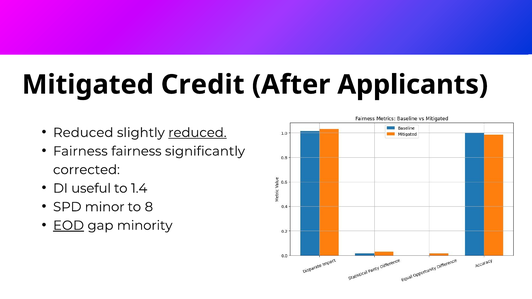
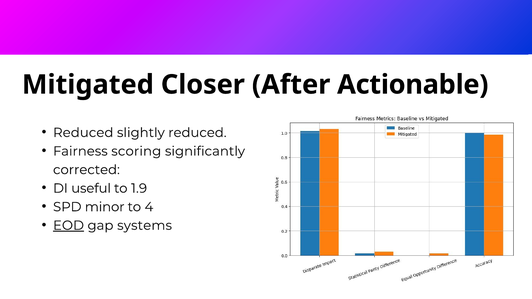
Credit: Credit -> Closer (203, 85)
Applicants: Applicants -> Actionable (413, 85)
reduced underline: present -> none (197, 133)
Fairness fairness: fairness -> scoring (136, 151)
1.4: 1.4 -> 1.9 (139, 188)
8: 8 -> 4 (149, 207)
minority: minority -> systems (145, 226)
